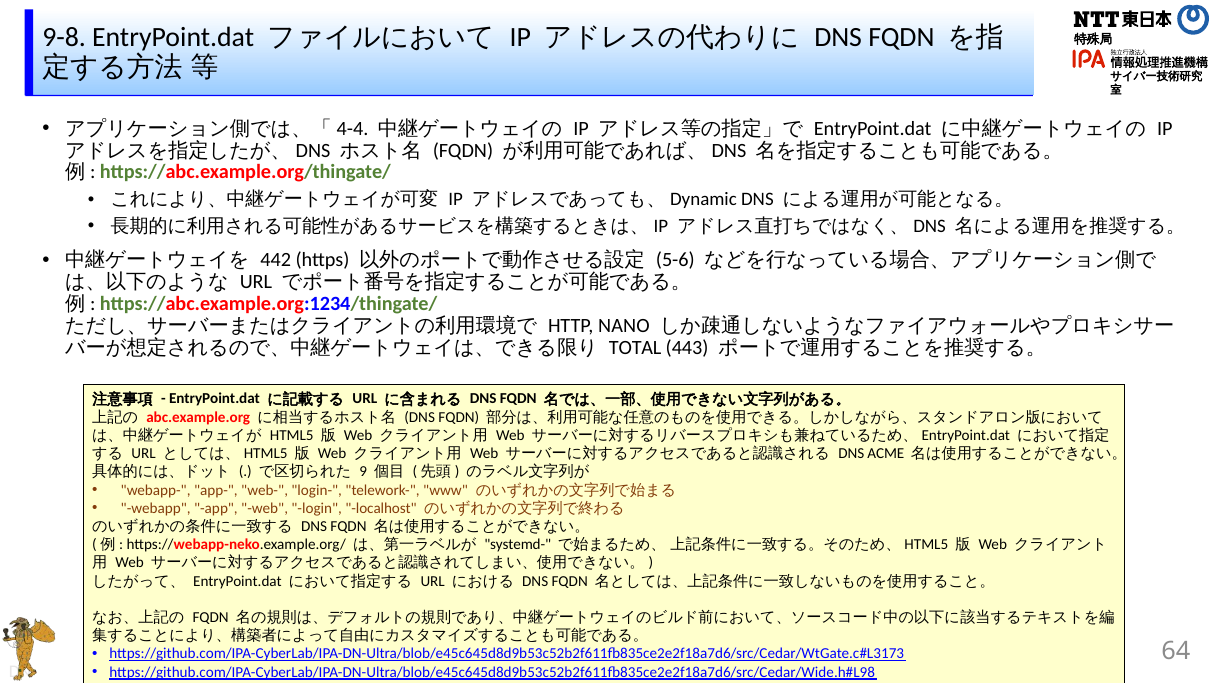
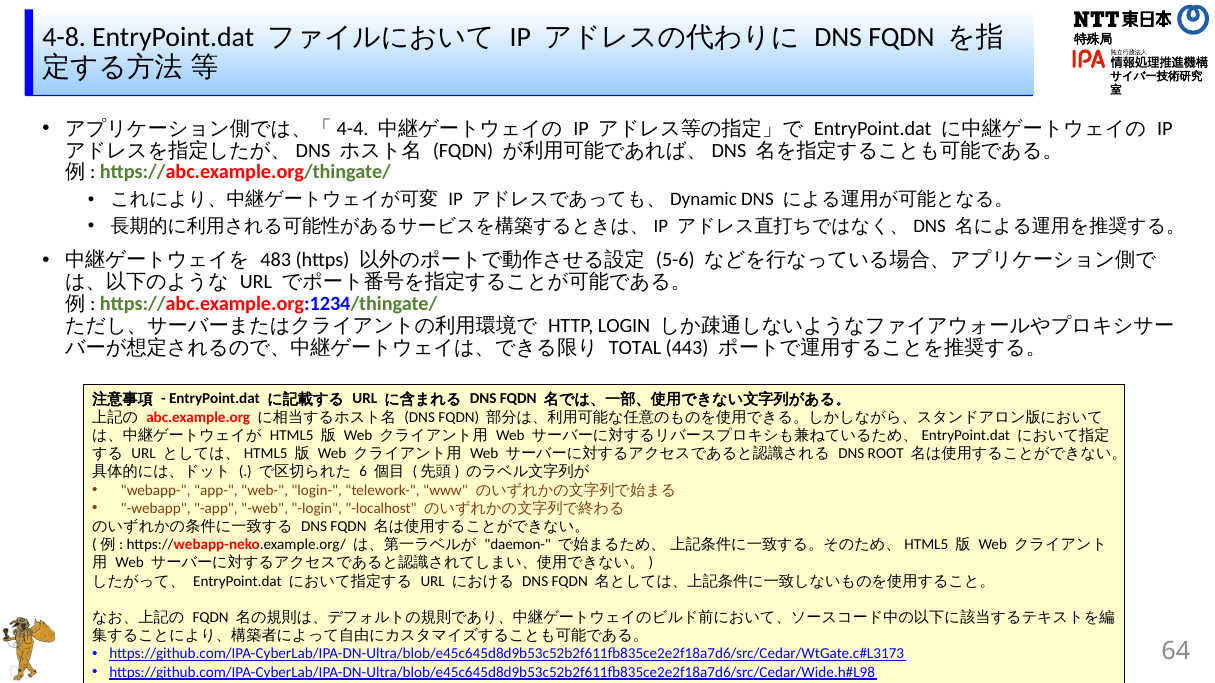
9-8: 9-8 -> 4-8 (64, 38)
442: 442 -> 483 (276, 260)
HTTP NANO: NANO -> LOGIN (624, 326)
ACME: ACME -> ROOT (886, 454)
9: 9 -> 6 (363, 472)
systemd-: systemd- -> daemon- (518, 545)
